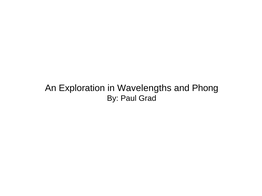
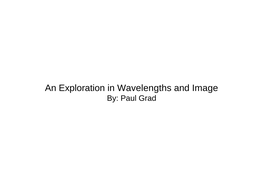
Phong: Phong -> Image (205, 88)
